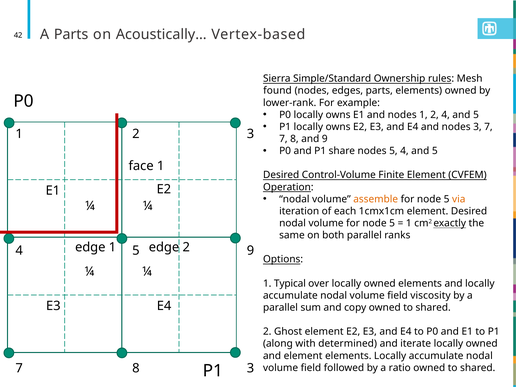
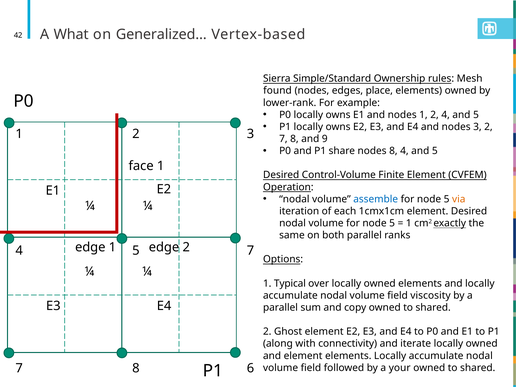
A Parts: Parts -> What (71, 35)
Acoustically…: Acoustically… -> Generalized… (161, 35)
edges parts: parts -> place (379, 91)
3 7: 7 -> 2 (488, 127)
nodes 5: 5 -> 8 (393, 151)
assemble colour: orange -> blue (376, 199)
5 9: 9 -> 7 (250, 251)
determined: determined -> connectivity (348, 344)
8 3: 3 -> 6 (250, 368)
ratio: ratio -> your (400, 368)
